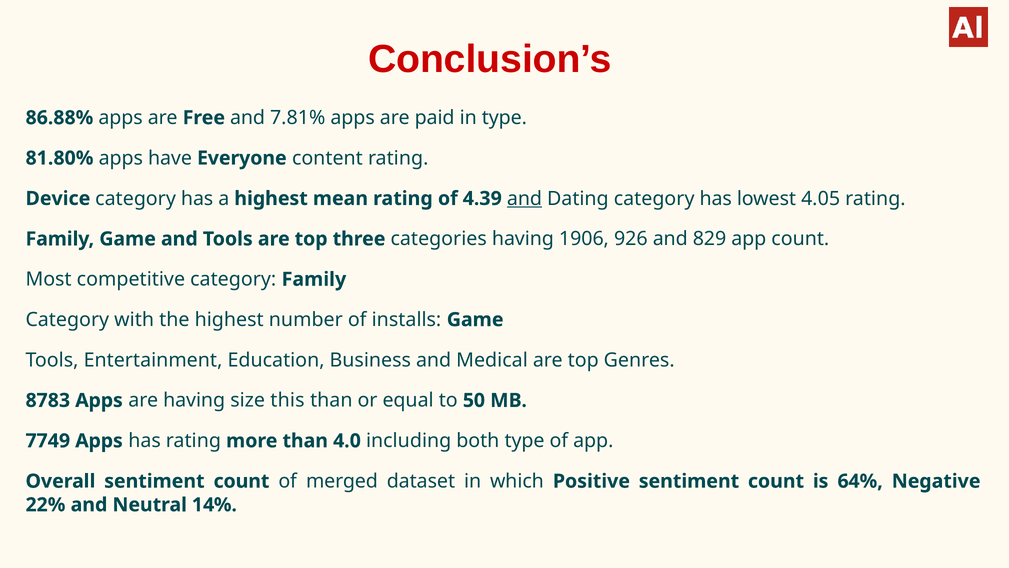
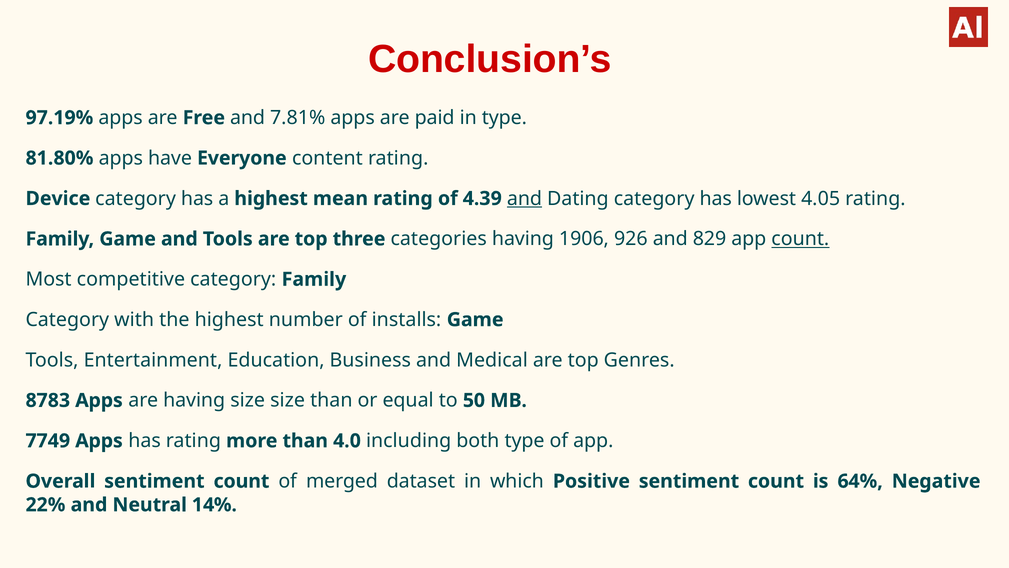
86.88%: 86.88% -> 97.19% (59, 118)
count underline: none -> present (800, 239)
size this: this -> size (288, 400)
